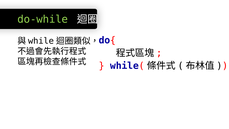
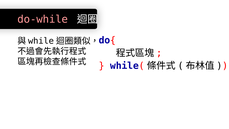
do-while colour: light green -> pink (43, 19)
